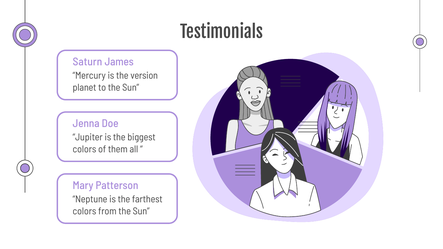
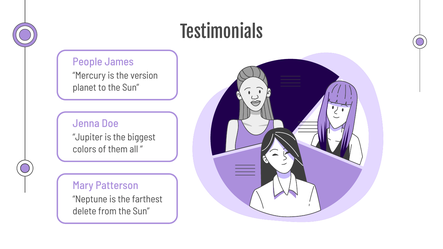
Saturn: Saturn -> People (88, 62)
colors: colors -> delete (84, 211)
